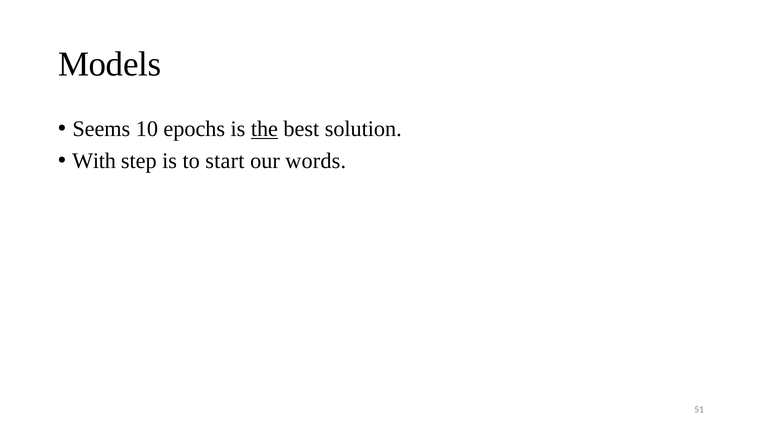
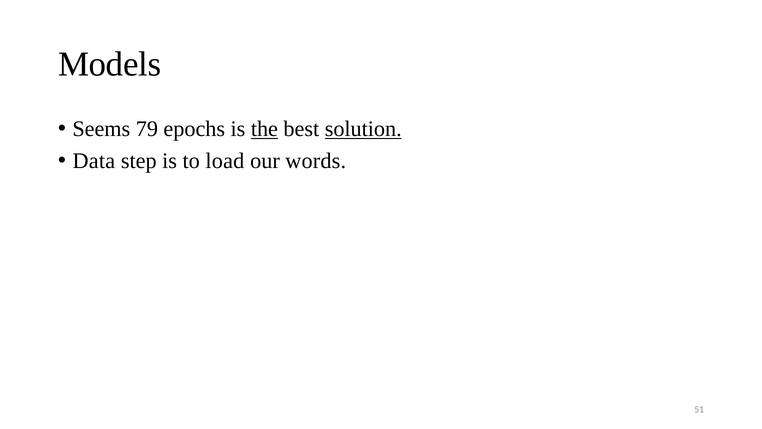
10: 10 -> 79 (147, 129)
solution underline: none -> present (363, 129)
With: With -> Data (94, 161)
start: start -> load (225, 161)
